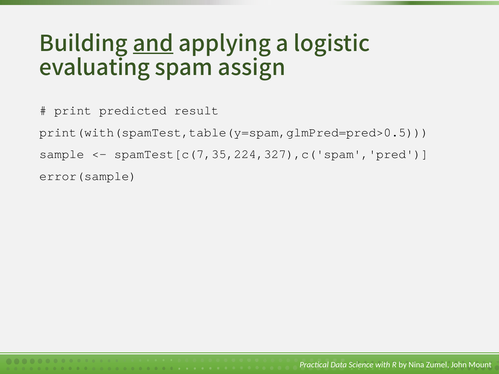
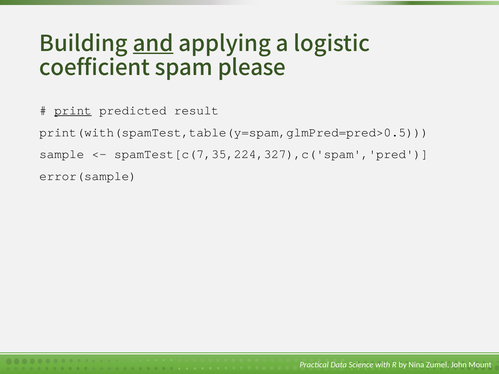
evaluating: evaluating -> coefficient (95, 68)
assign: assign -> please (252, 68)
print underline: none -> present (73, 110)
